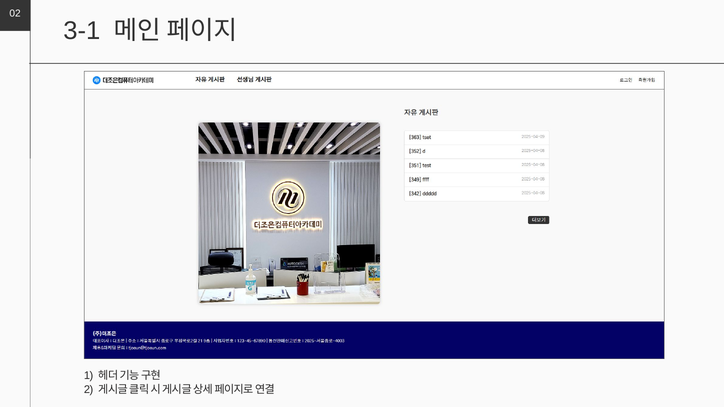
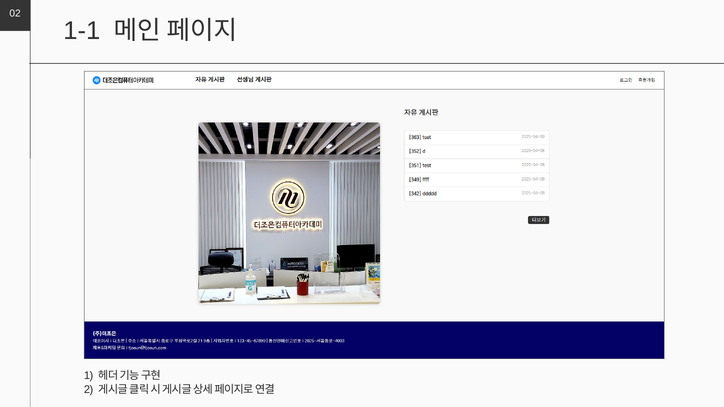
3-1: 3-1 -> 1-1 (82, 31)
